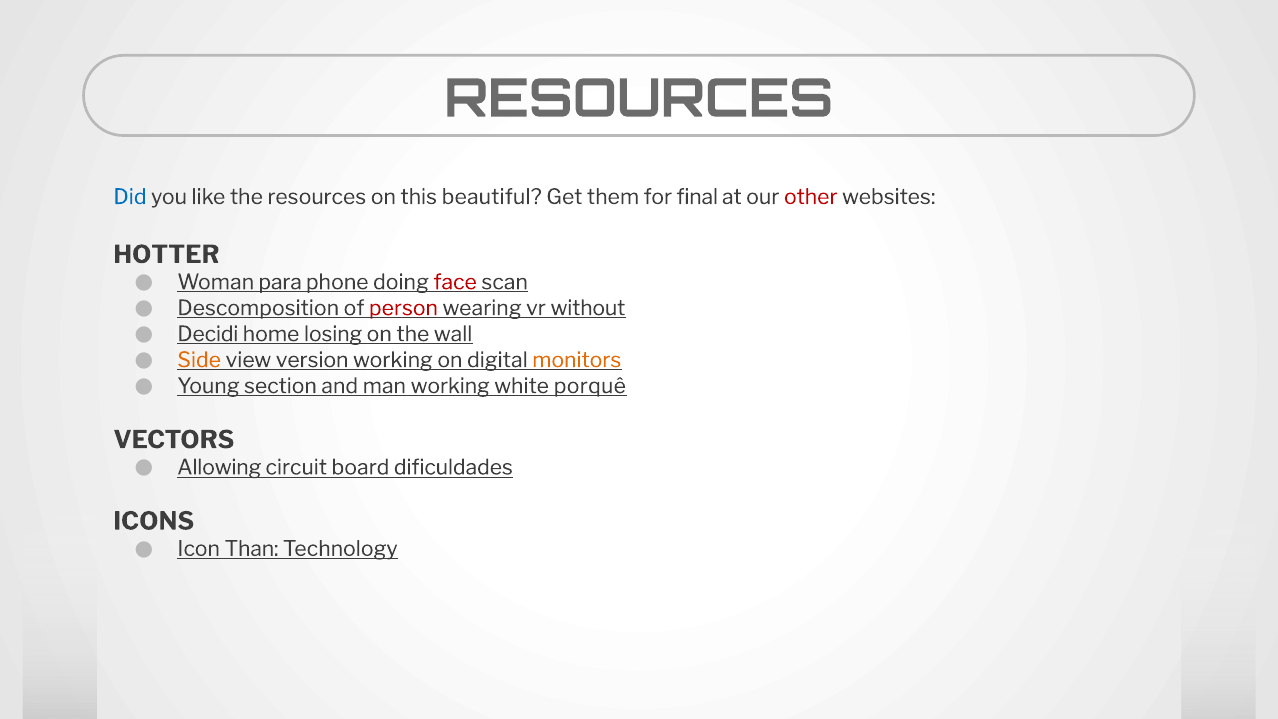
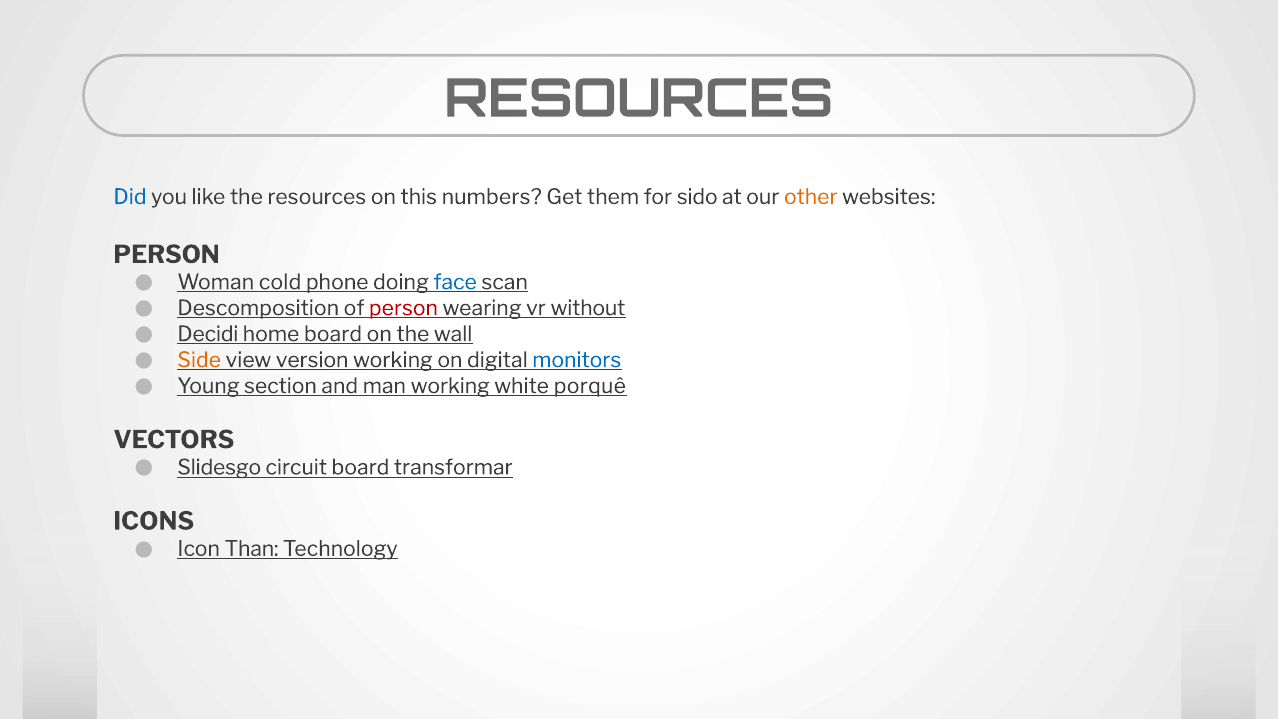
beautiful: beautiful -> numbers (492, 197)
final: final -> sido (697, 197)
other colour: red -> orange (811, 197)
HOTTER: HOTTER -> PERSON (167, 255)
para: para -> cold (280, 282)
face colour: red -> blue (455, 282)
home losing: losing -> board (333, 334)
monitors colour: orange -> blue (577, 360)
Allowing: Allowing -> Slidesgo (219, 467)
dificuldades: dificuldades -> transformar (453, 467)
